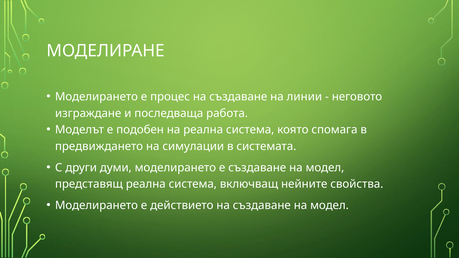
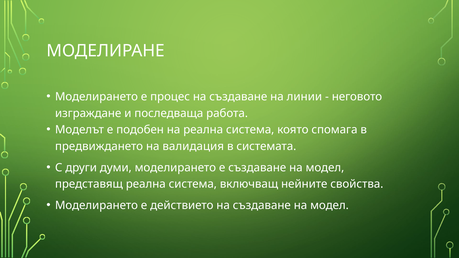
симулации: симулации -> валидация (193, 146)
